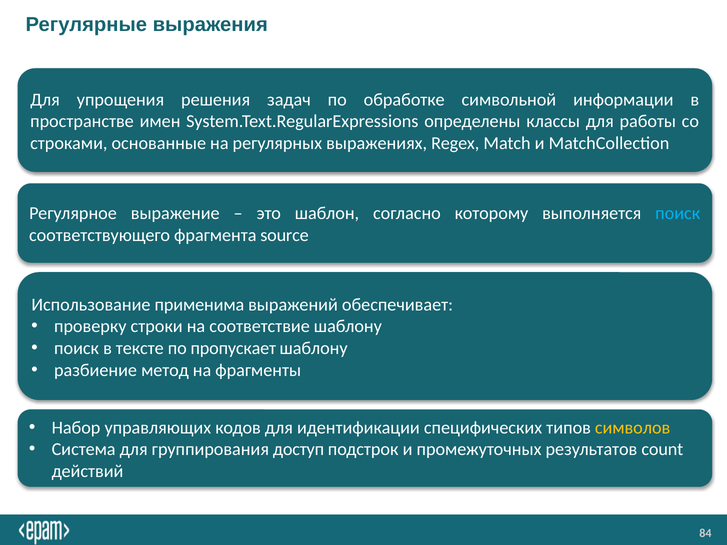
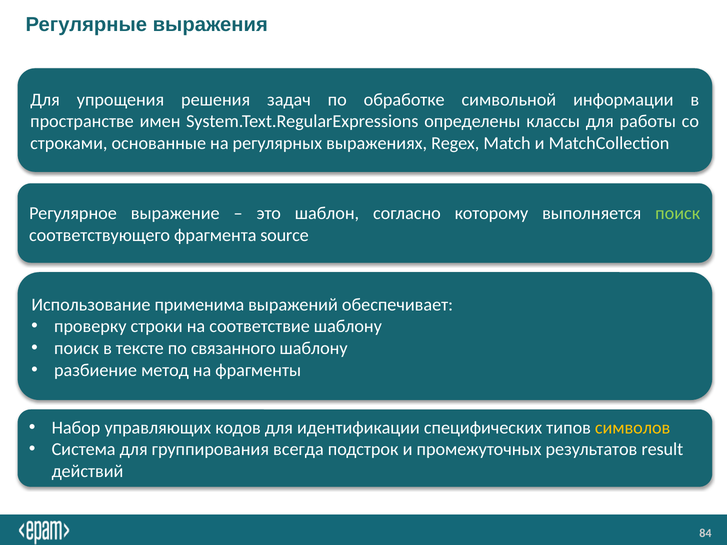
поиск colour: light blue -> light green (678, 213)
пропускает: пропускает -> связанного (233, 348)
доступ: доступ -> всегда (298, 450)
count: count -> result (662, 450)
